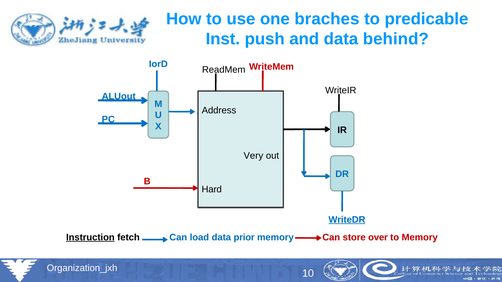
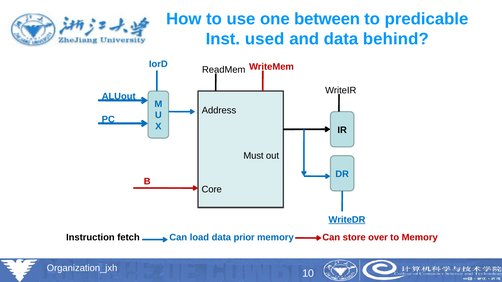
braches: braches -> between (327, 19)
push: push -> used (265, 39)
Very: Very -> Must (254, 156)
Hard: Hard -> Core (212, 190)
Instruction underline: present -> none (90, 238)
